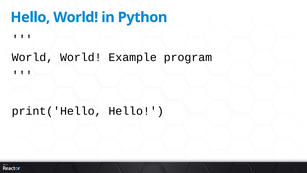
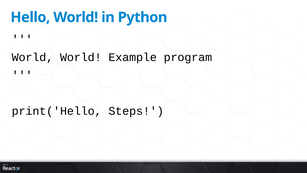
print('Hello Hello: Hello -> Steps (136, 111)
